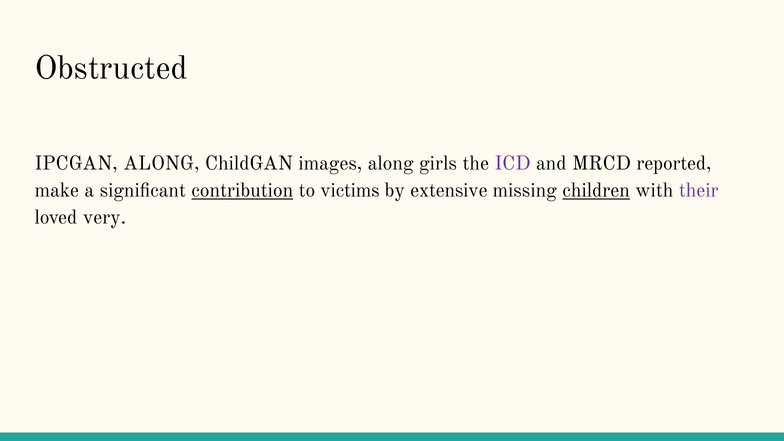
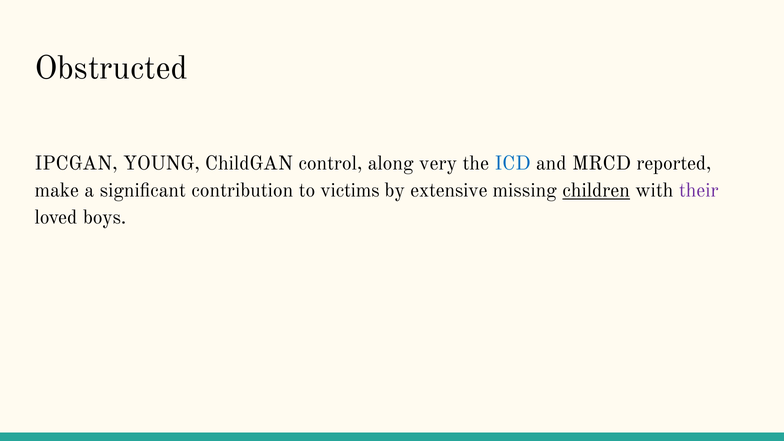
IPCGAN ALONG: ALONG -> YOUNG (161, 163)
images: images -> control (330, 163)
girls: girls -> very (438, 163)
ICD colour: purple -> blue (513, 163)
contribution underline: present -> none (242, 190)
very: very -> boys (105, 217)
